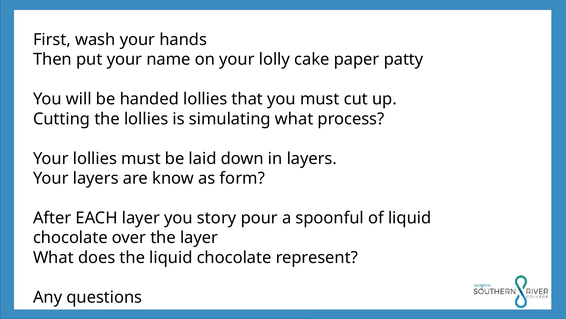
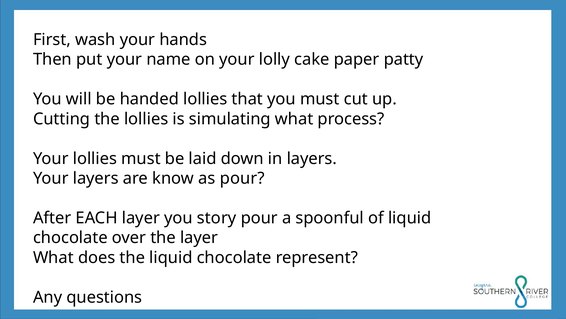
as form: form -> pour (242, 178)
